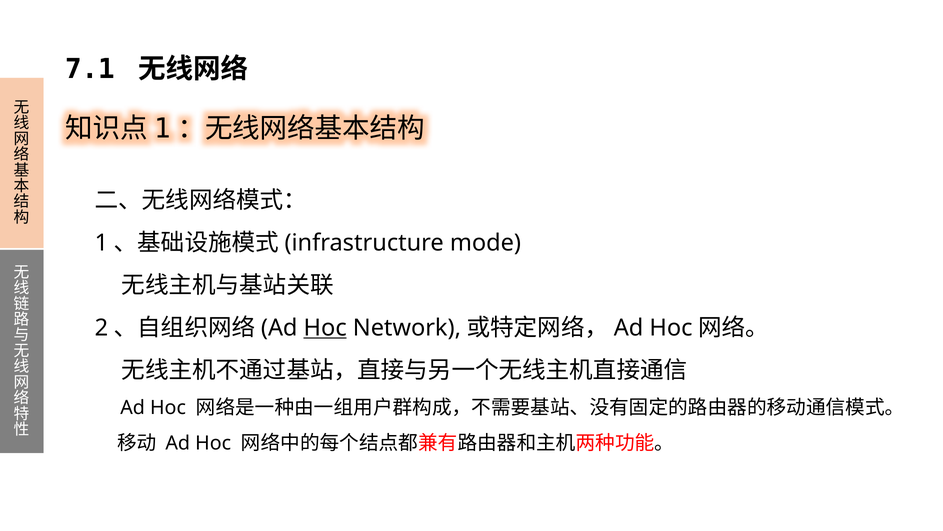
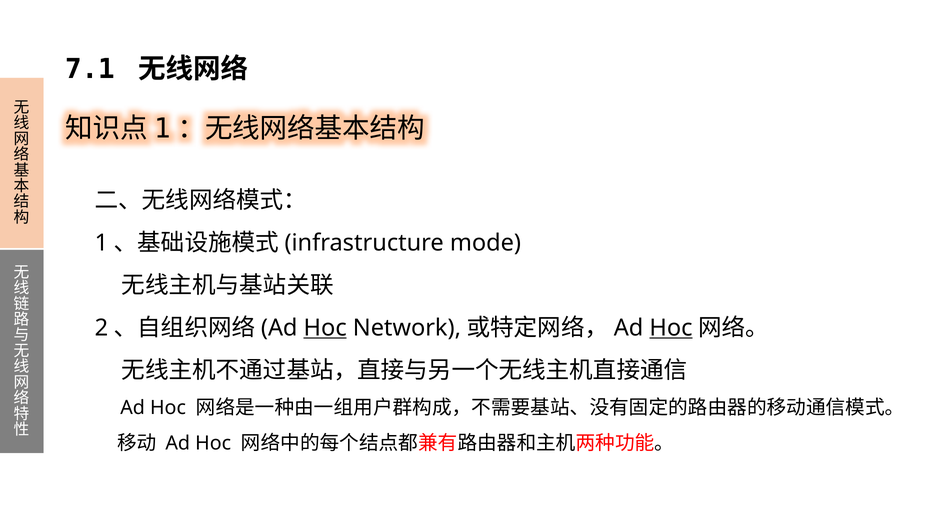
Hoc underline: none -> present (671, 327)
